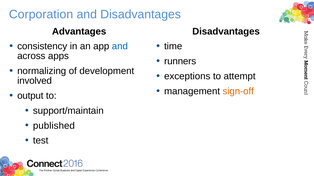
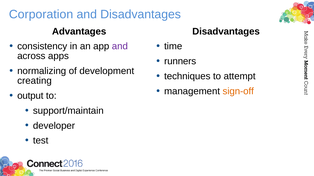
and colour: blue -> purple (120, 46)
exceptions: exceptions -> techniques (187, 76)
involved: involved -> creating (35, 81)
published: published -> developer (54, 126)
